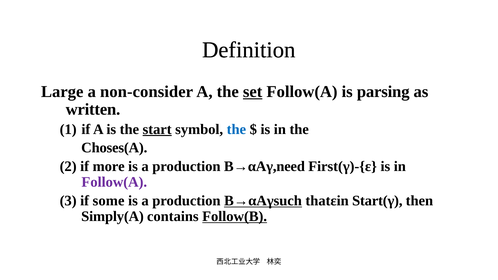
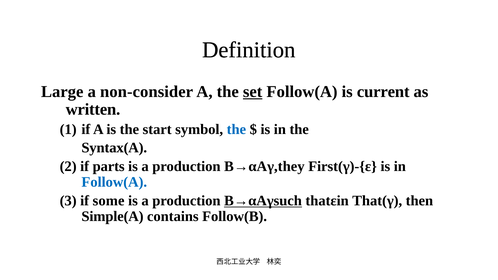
parsing: parsing -> current (383, 92)
start underline: present -> none (157, 129)
Choses(A: Choses(A -> Syntax(A (114, 148)
more: more -> parts (109, 167)
B→αAγ,need: B→αAγ,need -> B→αAγ,they (264, 167)
Follow(A colour: purple -> blue (114, 182)
Start(γ: Start(γ -> That(γ (377, 201)
Simply(A: Simply(A -> Simple(A (113, 216)
Follow(B underline: present -> none (235, 216)
